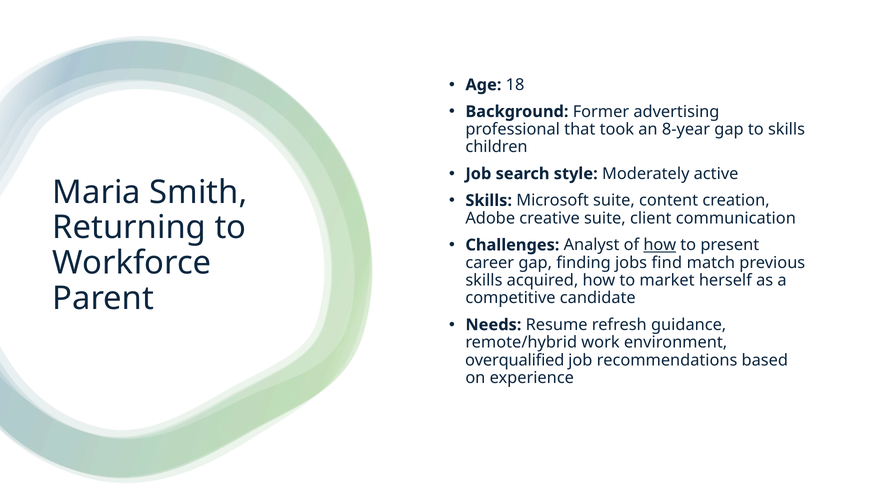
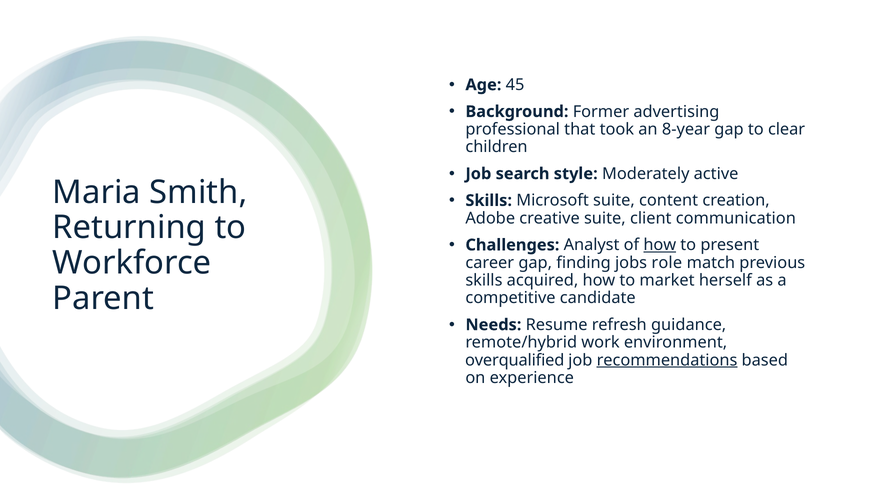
18: 18 -> 45 (515, 85)
to skills: skills -> clear (787, 129)
find: find -> role (667, 263)
recommendations underline: none -> present (667, 361)
